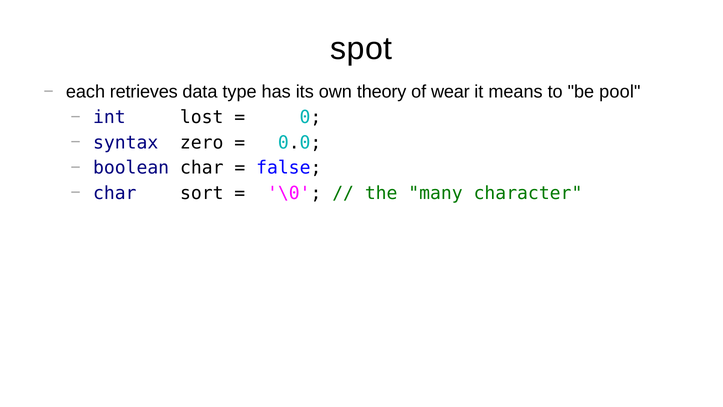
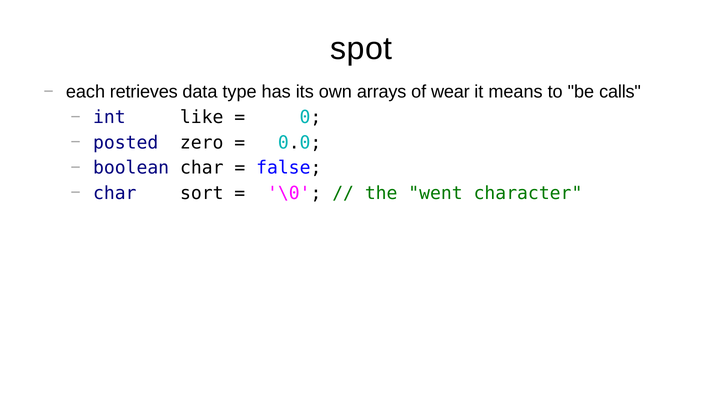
theory: theory -> arrays (382, 92)
pool: pool -> calls (620, 92)
lost: lost -> like (202, 117)
syntax: syntax -> posted (126, 143)
many: many -> went (436, 193)
